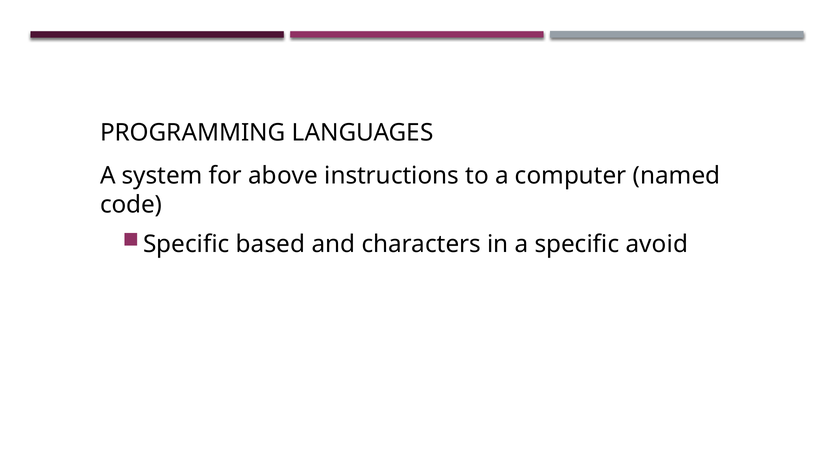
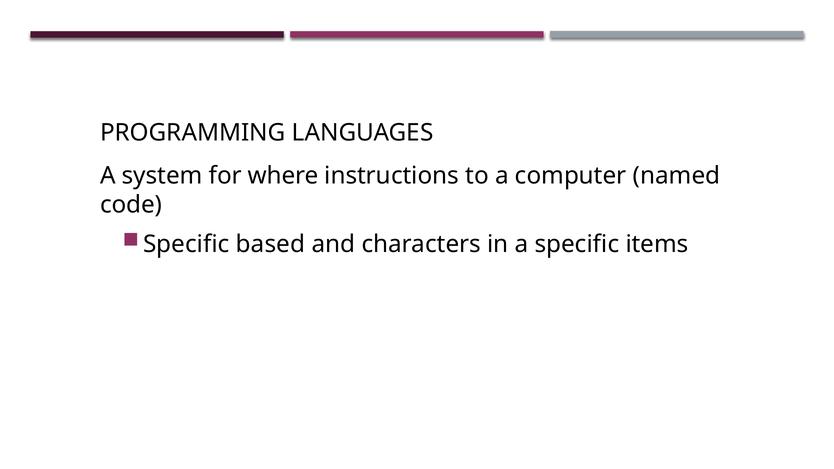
above: above -> where (283, 176)
avoid: avoid -> items (657, 244)
